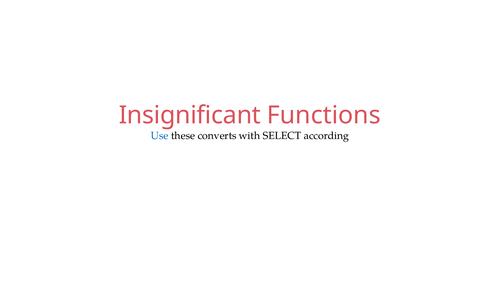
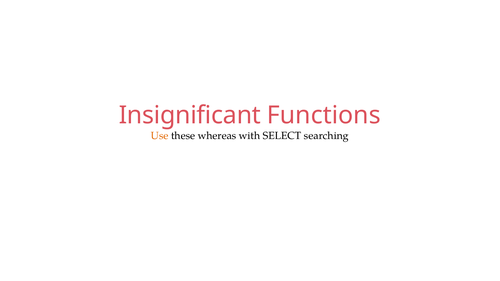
Use colour: blue -> orange (160, 136)
converts: converts -> whereas (217, 136)
according: according -> searching (326, 136)
